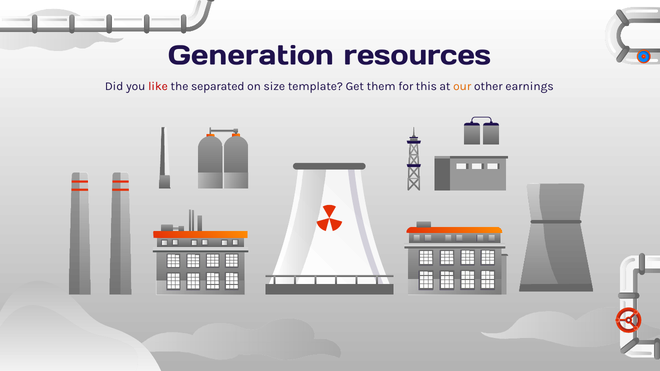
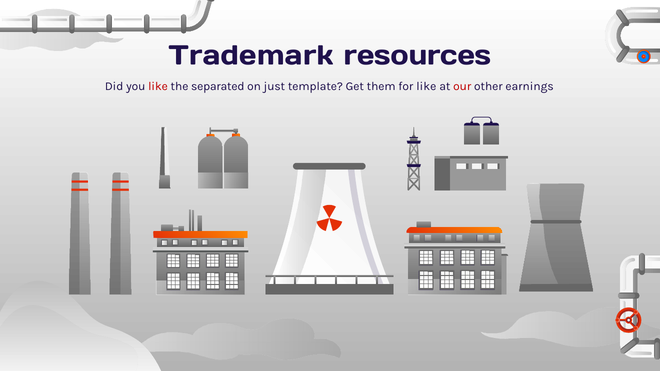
Generation: Generation -> Trademark (251, 56)
size: size -> just (274, 86)
for this: this -> like (426, 86)
our colour: orange -> red (462, 86)
